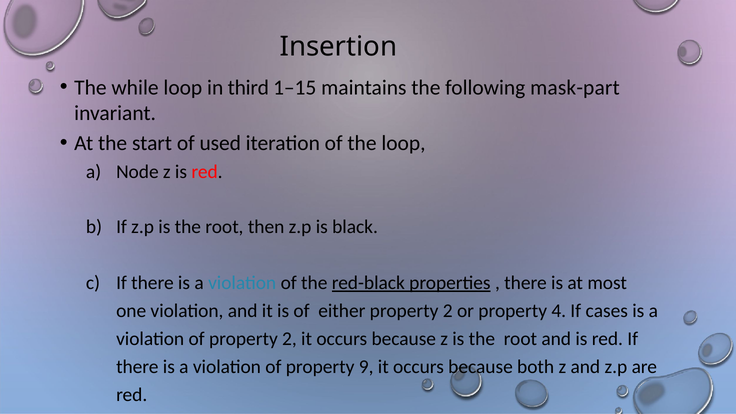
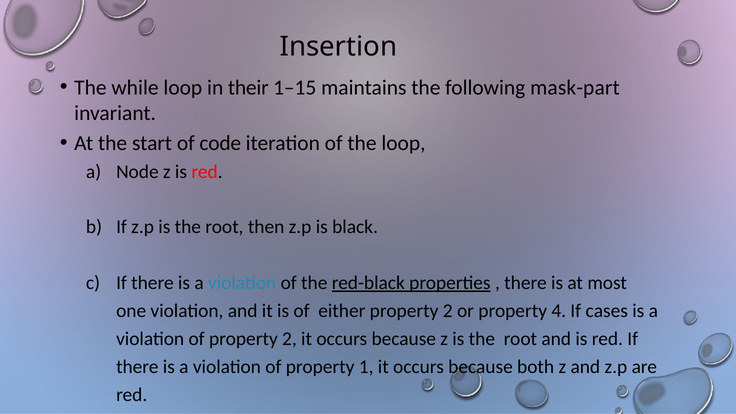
third: third -> their (248, 88)
used: used -> code (220, 143)
9: 9 -> 1 (366, 367)
